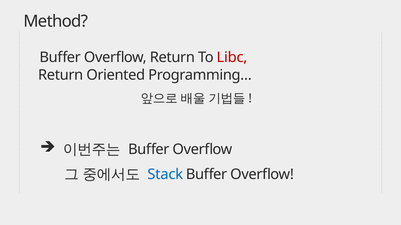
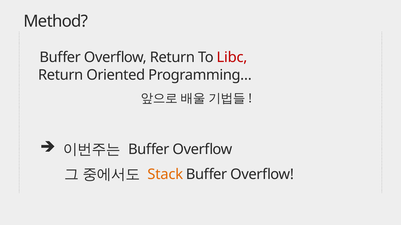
Stack colour: blue -> orange (165, 175)
